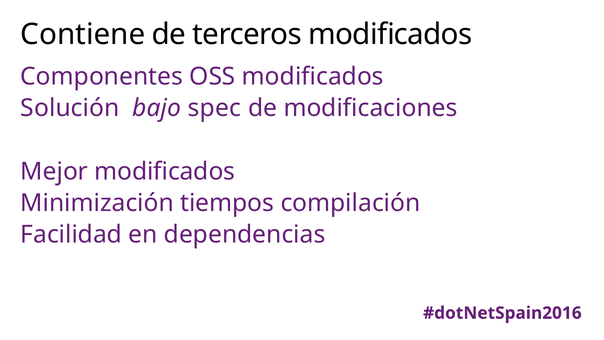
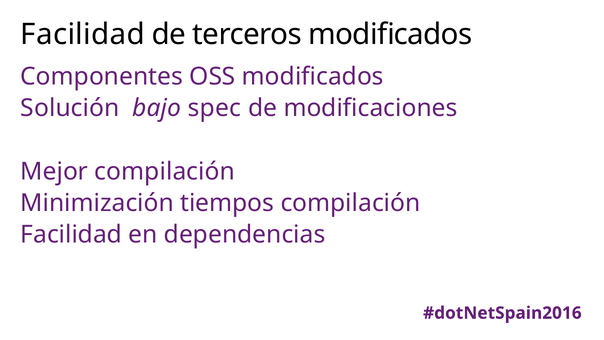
Contiene: Contiene -> Facilidad (83, 35)
Mejor modificados: modificados -> compilación (165, 171)
